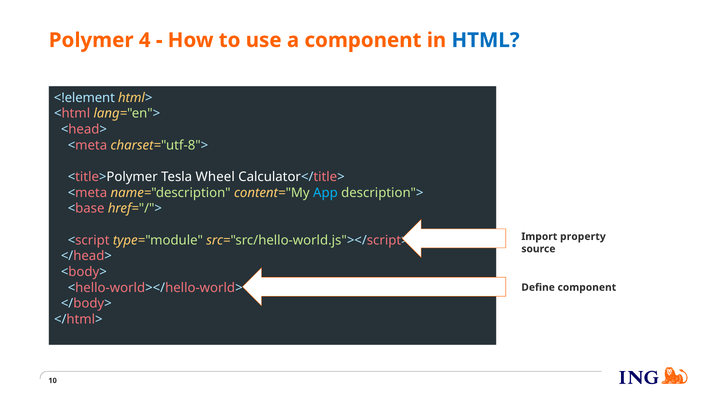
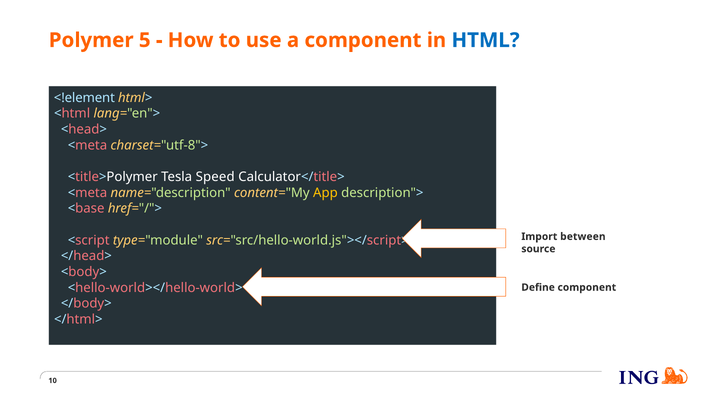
4: 4 -> 5 (145, 40)
Wheel: Wheel -> Speed (215, 177)
App colour: light blue -> yellow (325, 193)
property: property -> between (583, 237)
